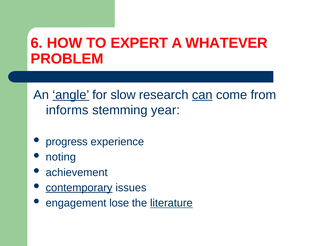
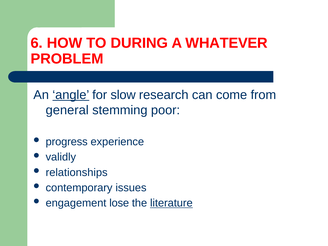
EXPERT: EXPERT -> DURING (139, 43)
can underline: present -> none (202, 95)
informs: informs -> general (67, 110)
year: year -> poor (165, 110)
noting: noting -> validly (61, 157)
achievement: achievement -> relationships (77, 172)
contemporary underline: present -> none (79, 188)
